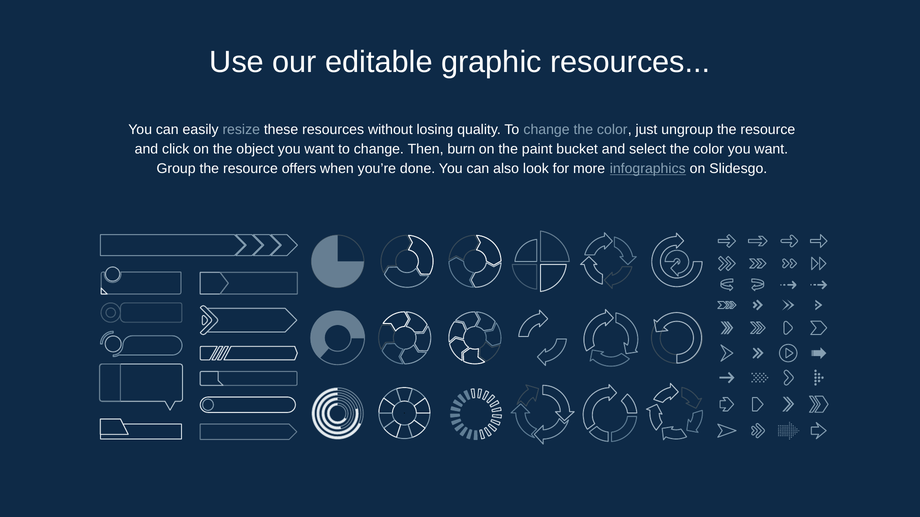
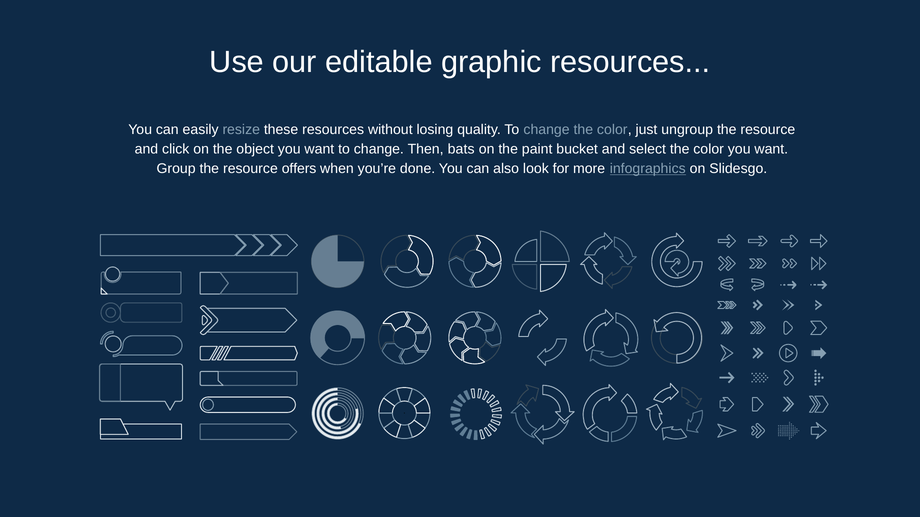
burn: burn -> bats (461, 149)
